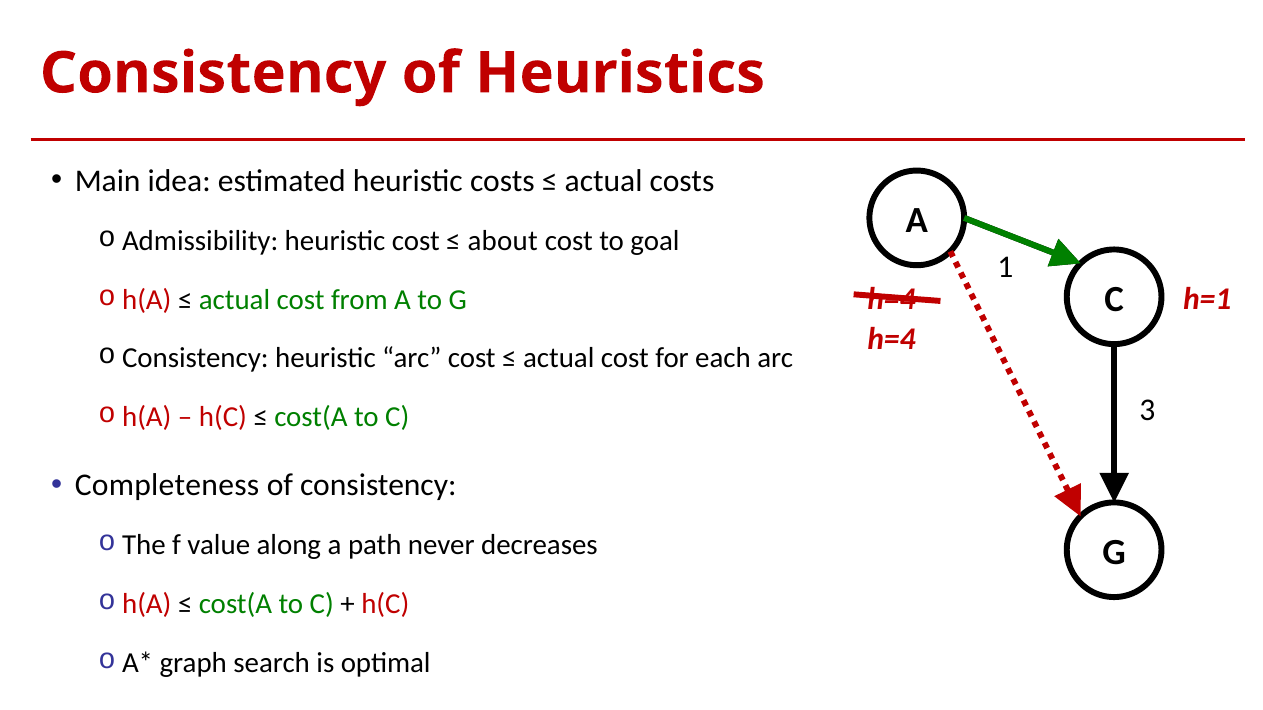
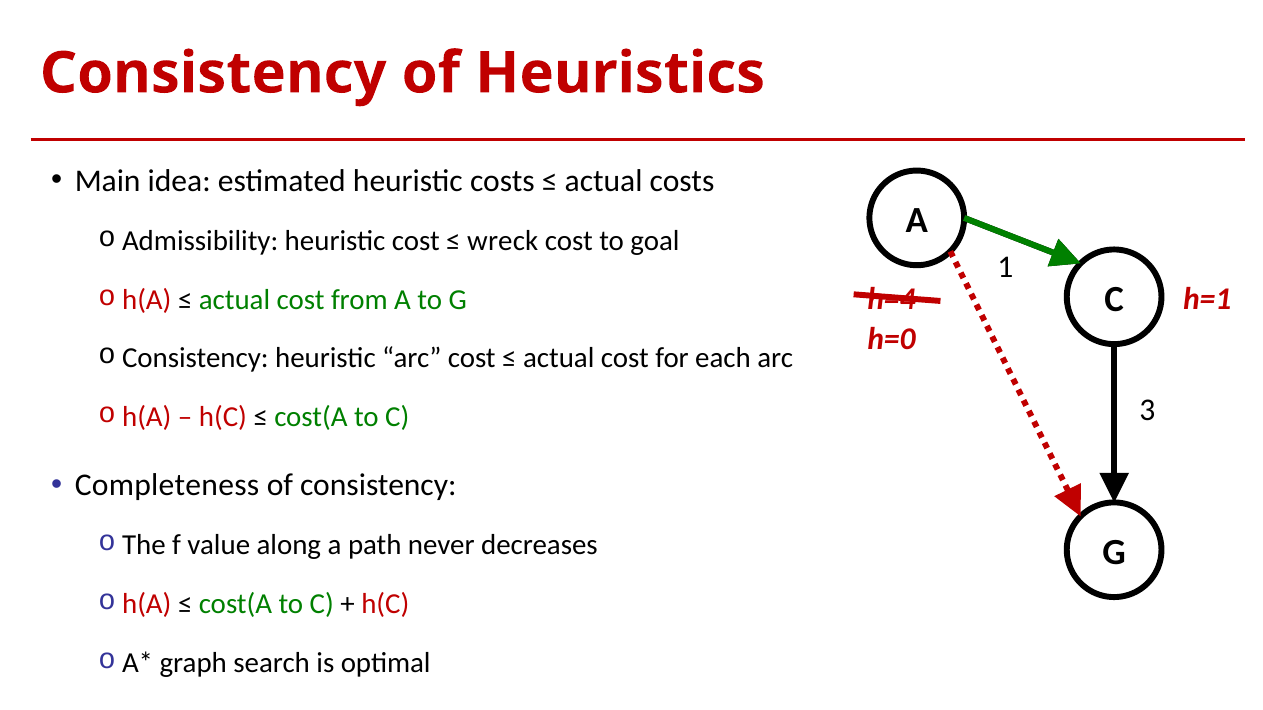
about: about -> wreck (503, 241)
h=4: h=4 -> h=0 (891, 339)
